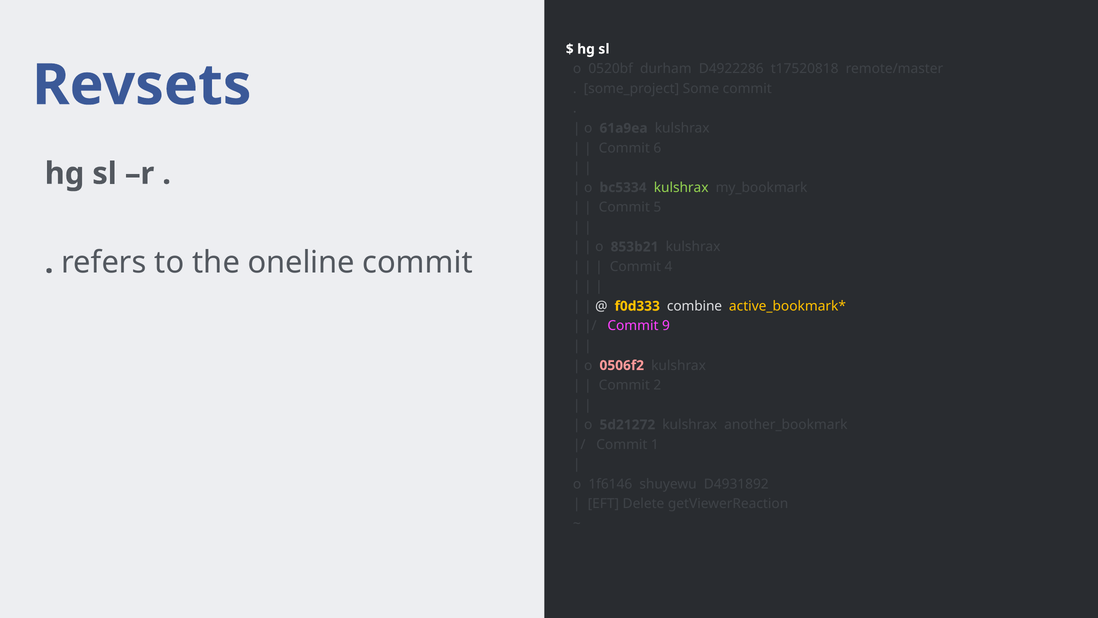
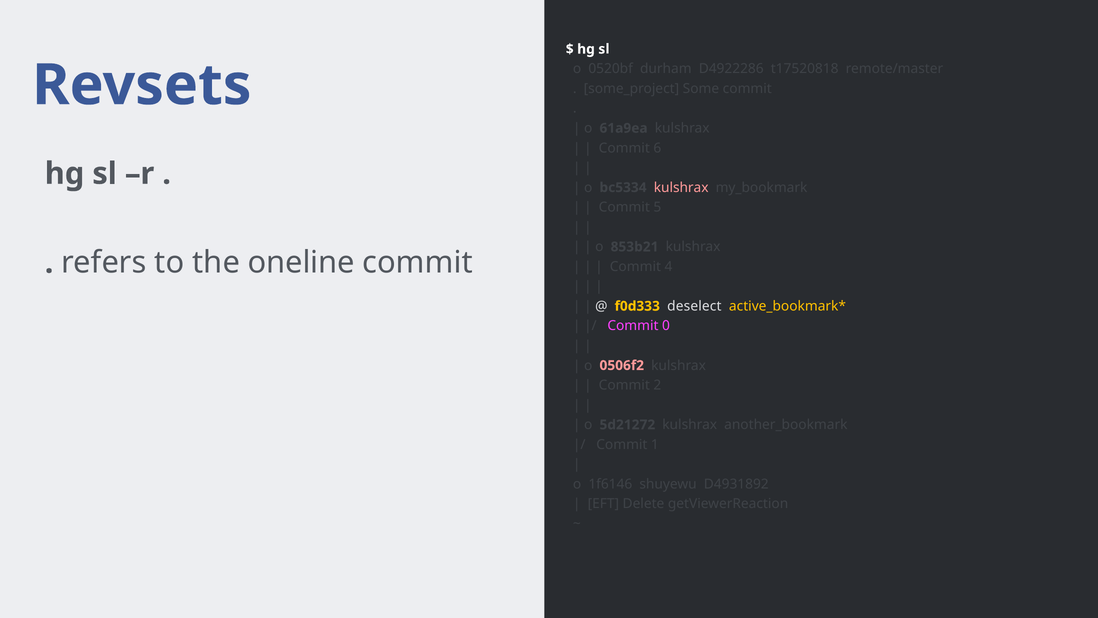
kulshrax colour: light green -> pink (681, 187)
combine: combine -> deselect (694, 306)
9: 9 -> 0 (666, 326)
